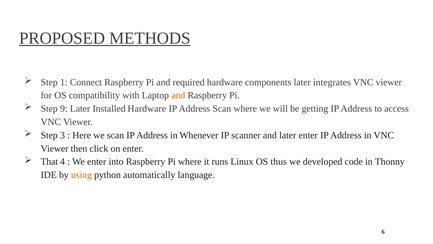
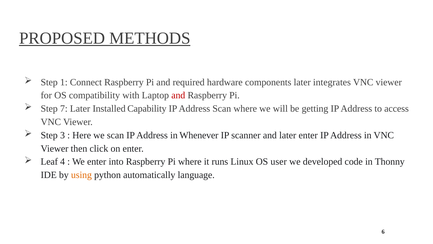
and colour: orange -> red (178, 95)
9: 9 -> 7 (64, 109)
Installed Hardware: Hardware -> Capability (147, 109)
That: That -> Leaf (49, 162)
thus: thus -> user (279, 162)
